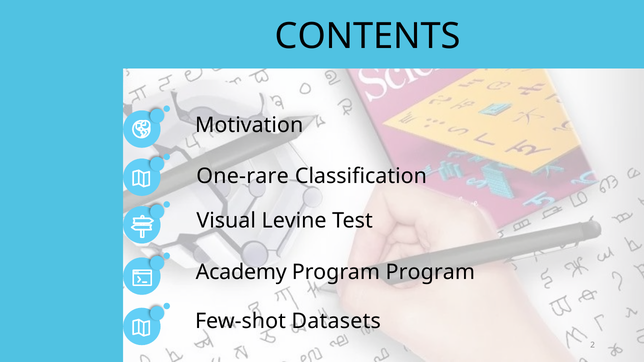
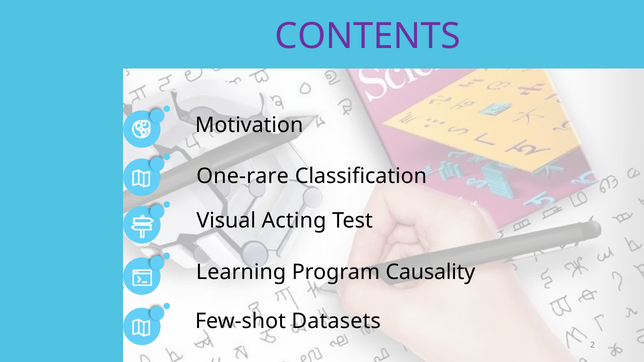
CONTENTS colour: black -> purple (368, 37)
Levine: Levine -> Acting (294, 221)
Academy: Academy -> Learning (241, 272)
Program Program: Program -> Causality (430, 272)
